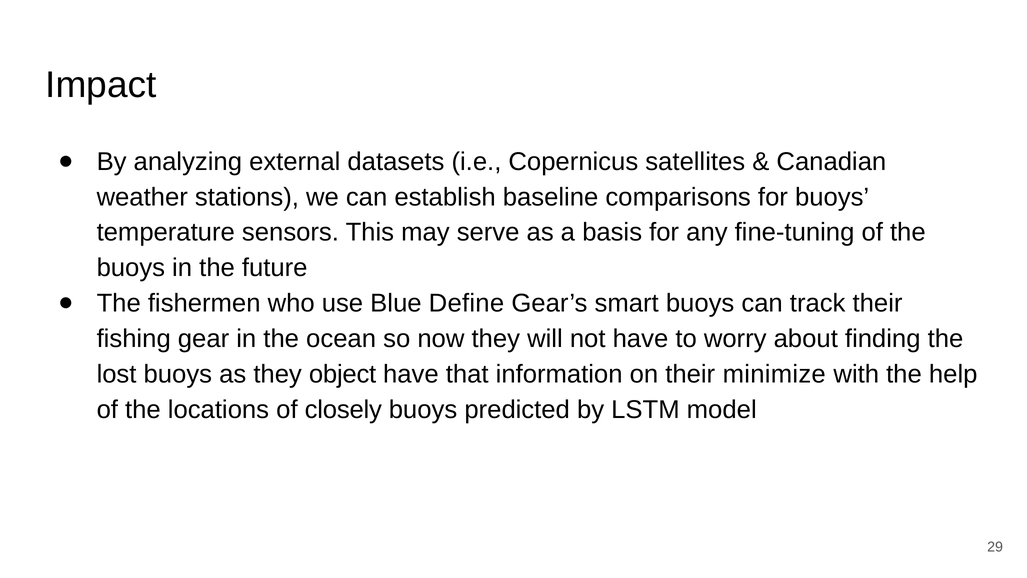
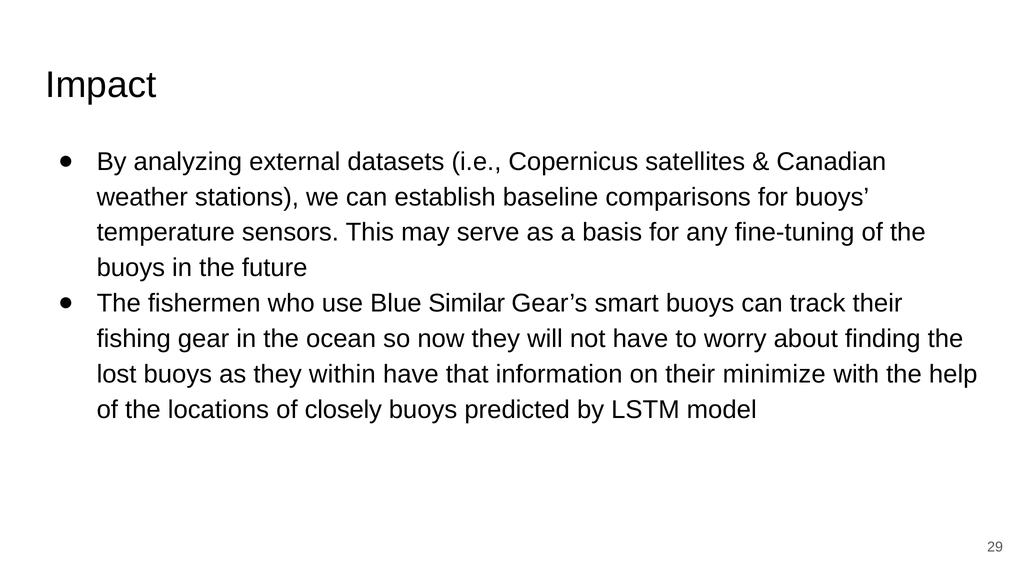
Define: Define -> Similar (467, 303)
object: object -> within (342, 374)
